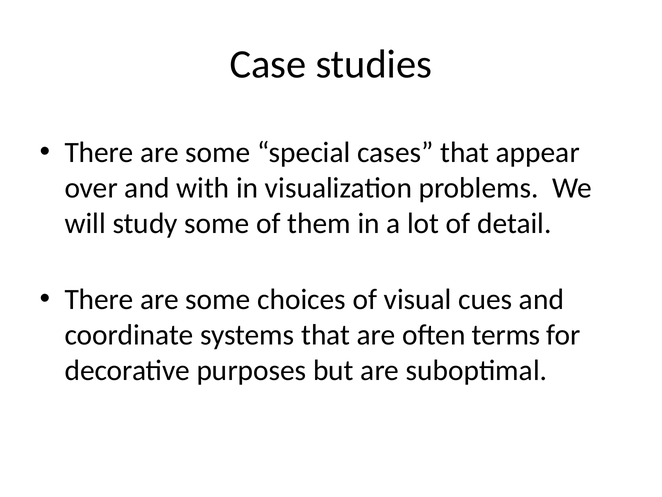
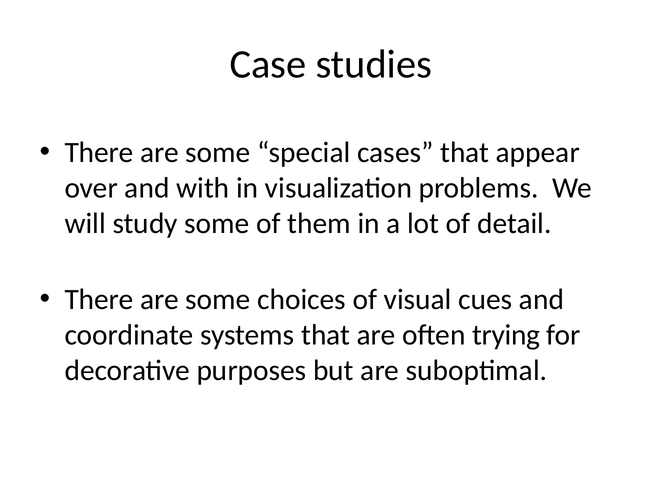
terms: terms -> trying (506, 335)
